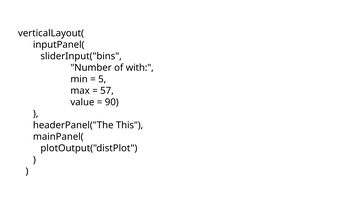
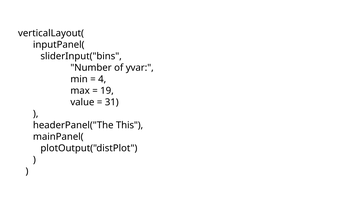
with: with -> yvar (140, 68)
5: 5 -> 4 (102, 79)
57: 57 -> 19 (107, 91)
90: 90 -> 31 (112, 102)
